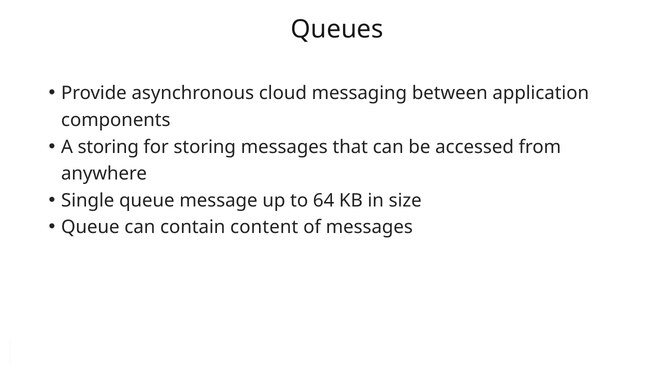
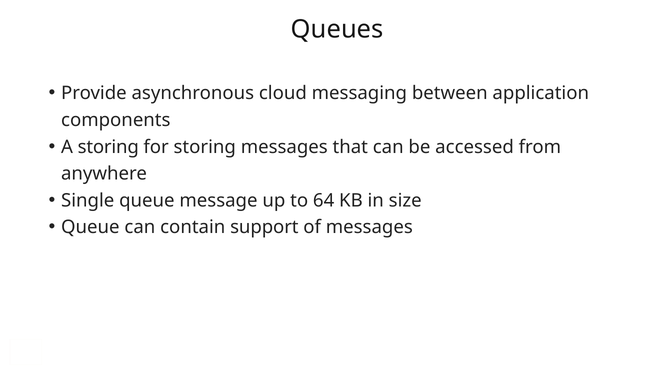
content: content -> support (264, 227)
